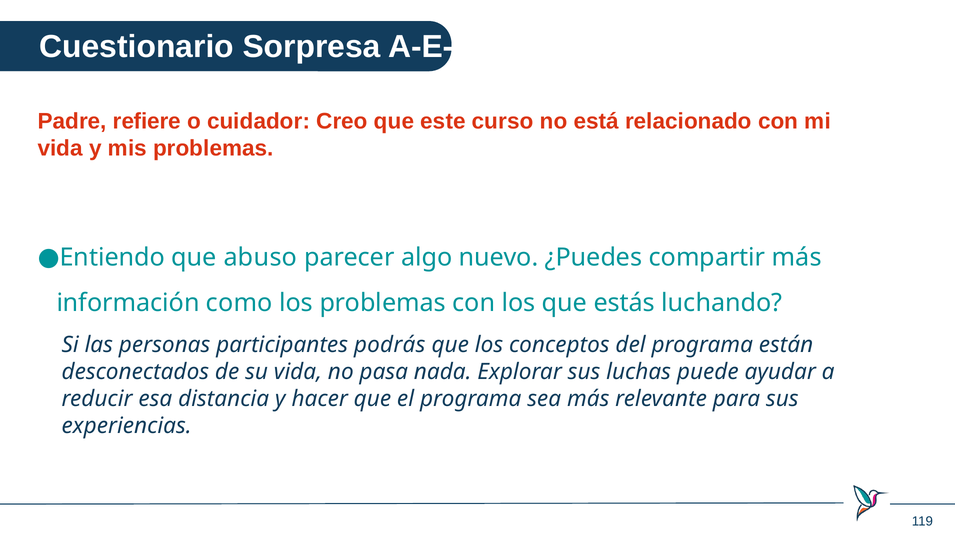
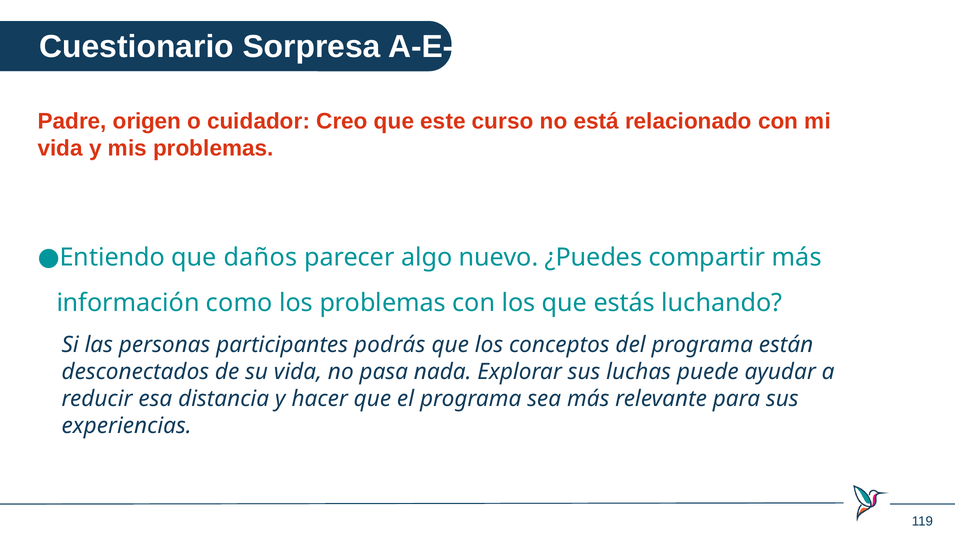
refiere: refiere -> origen (147, 121)
abuso: abuso -> daños (260, 258)
